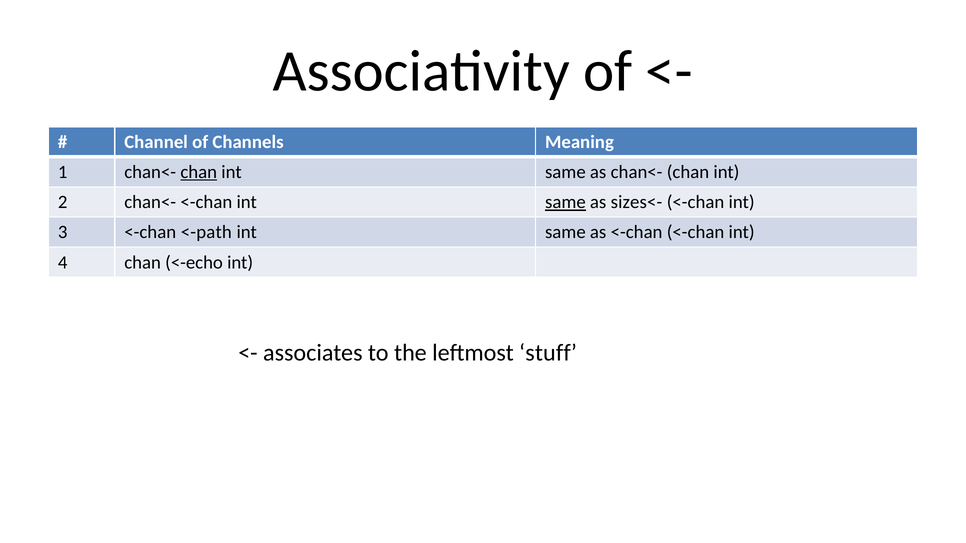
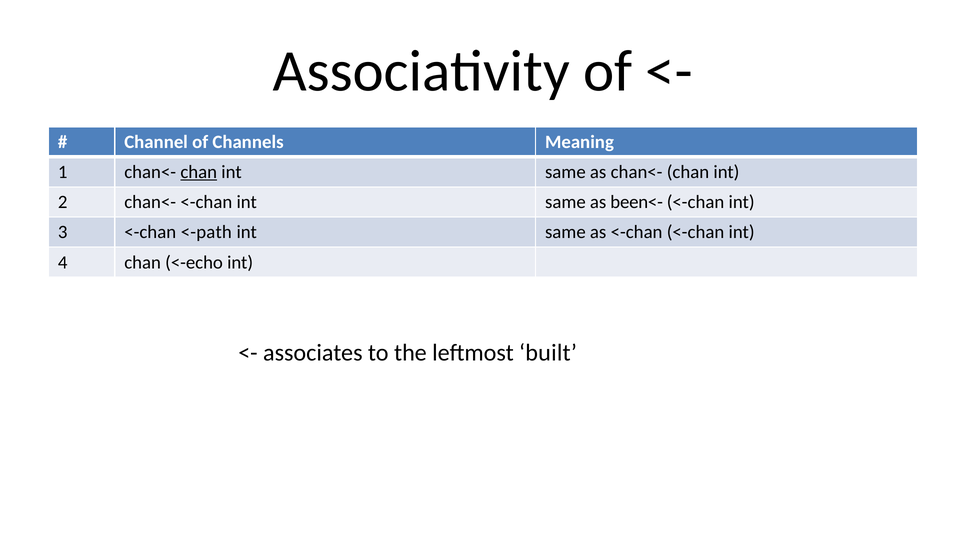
same underline: present -> none (565, 202)
sizes<-: sizes<- -> been<- (637, 202)
stuff: stuff -> built (548, 353)
